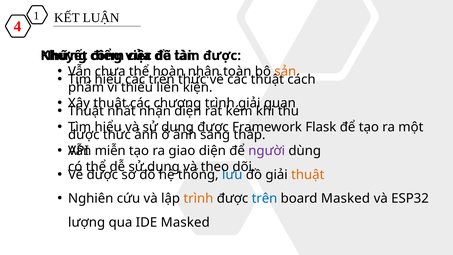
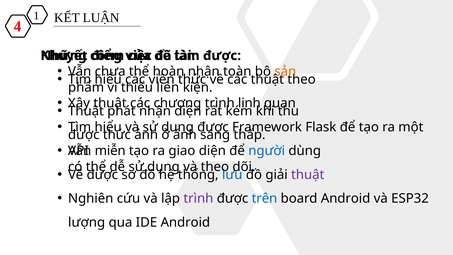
trên: trên -> viên (162, 79)
cách: cách -> theo (302, 79)
giải: giải -> linh (249, 103)
nhất: nhất -> phát (121, 111)
người colour: purple -> blue (267, 151)
thuật colour: orange -> purple (308, 175)
trình colour: orange -> purple (198, 198)
board Masked: Masked -> Android (346, 198)
IDE Masked: Masked -> Android (185, 222)
